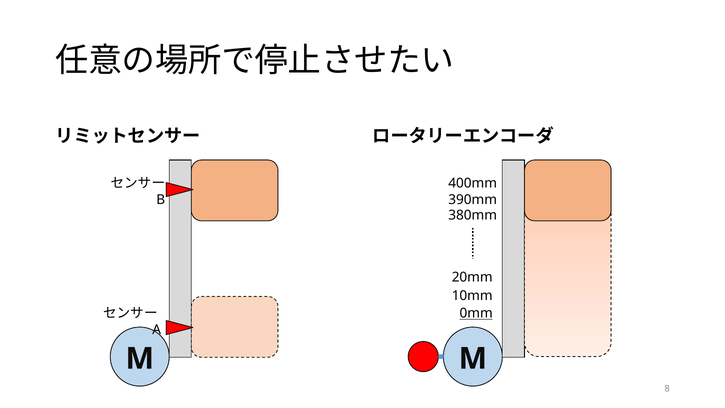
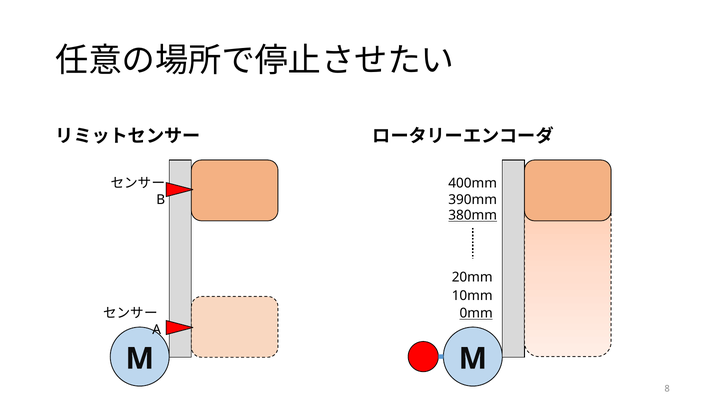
380mm underline: none -> present (473, 215)
